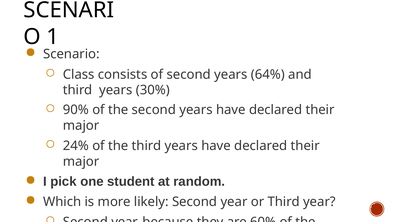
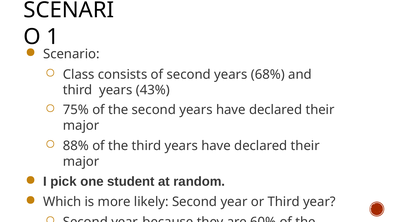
64%: 64% -> 68% (268, 75)
30%: 30% -> 43% (153, 90)
90%: 90% -> 75% (76, 110)
24%: 24% -> 88% (76, 146)
